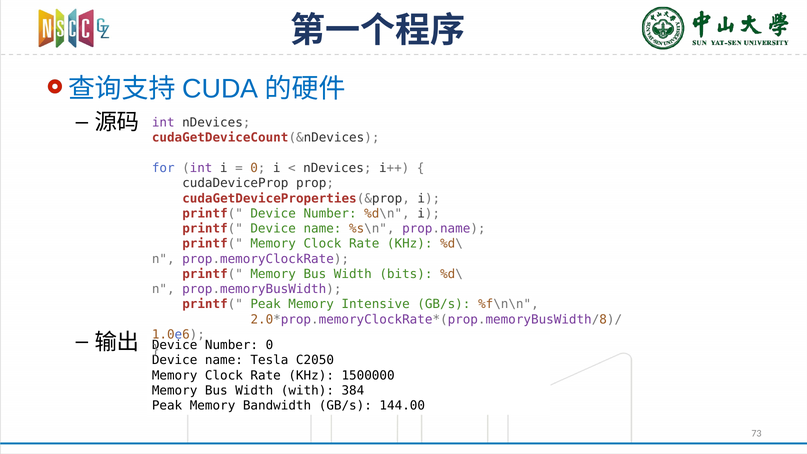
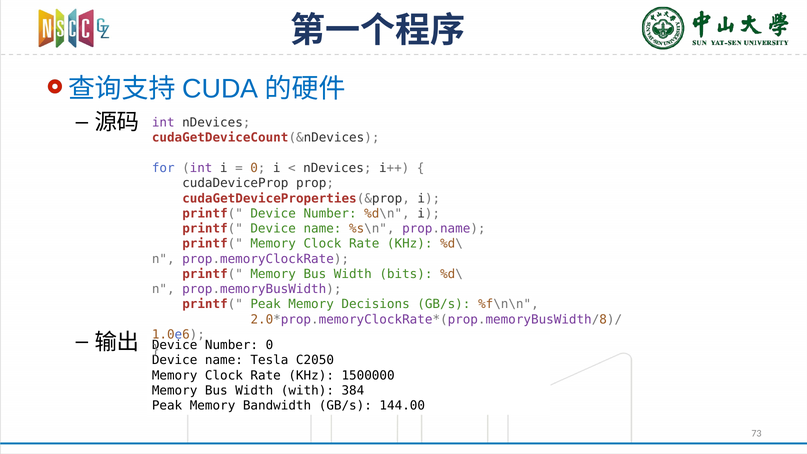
Intensive: Intensive -> Decisions (376, 304)
